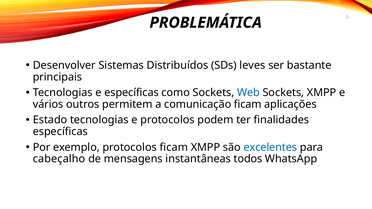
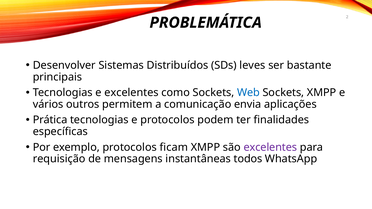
e específicas: específicas -> excelentes (132, 93)
comunicação ficam: ficam -> envia (248, 104)
Estado: Estado -> Prática (50, 120)
excelentes colour: blue -> purple (270, 147)
cabeçalho: cabeçalho -> requisição (59, 159)
